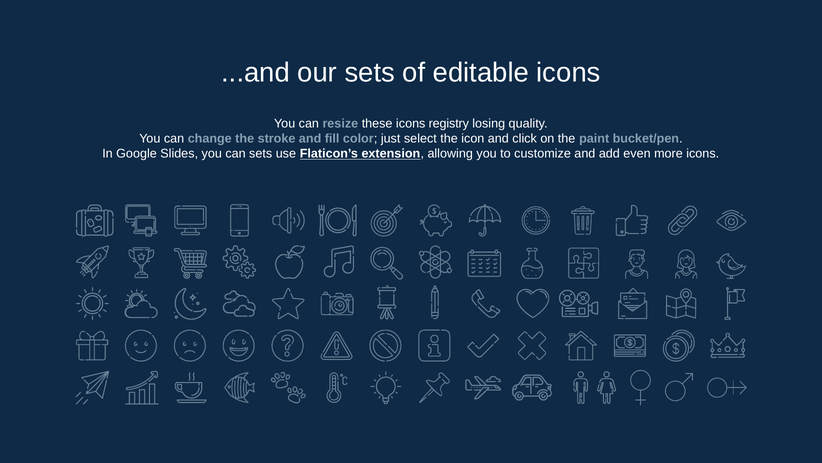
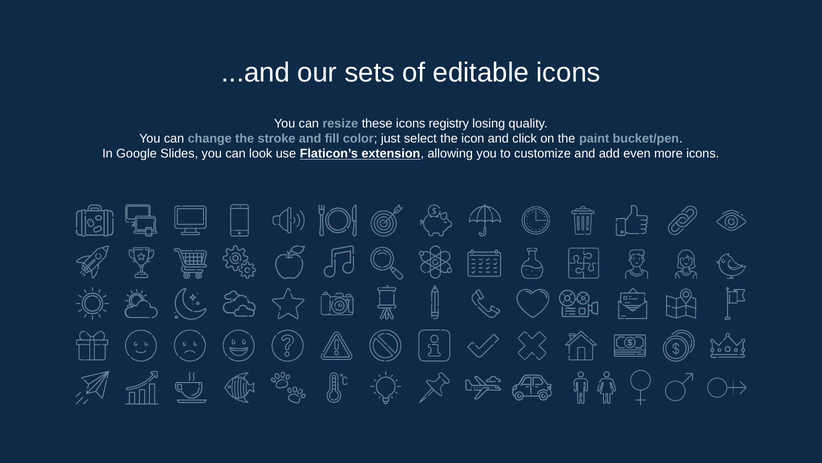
can sets: sets -> look (261, 154)
